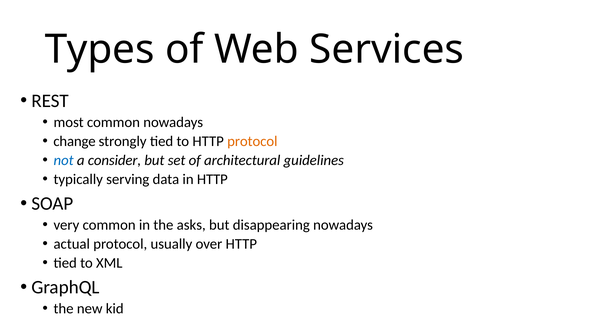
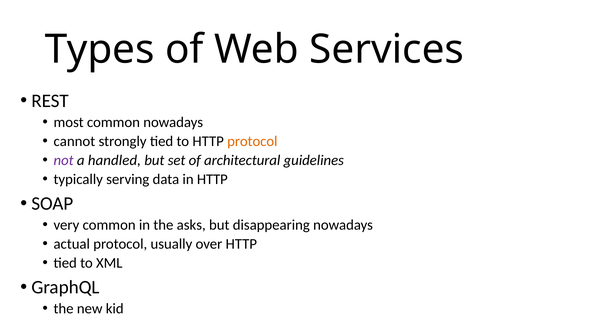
change: change -> cannot (74, 141)
not colour: blue -> purple (64, 160)
consider: consider -> handled (114, 160)
